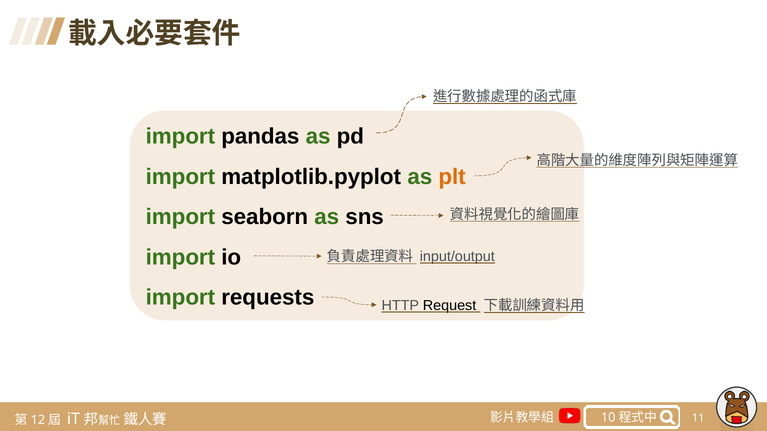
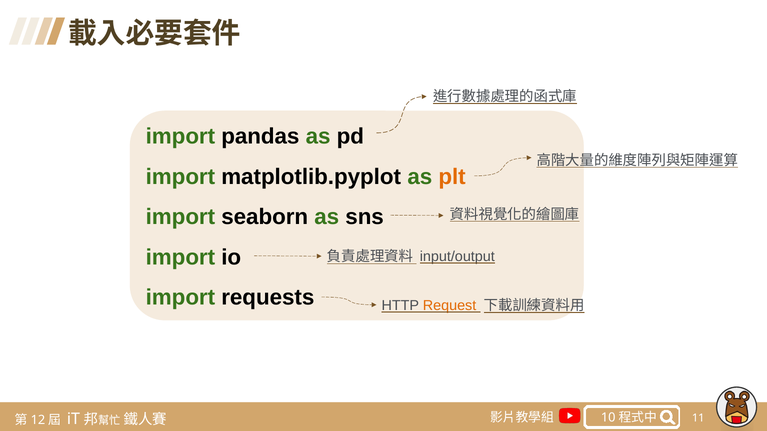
Request colour: black -> orange (450, 306)
